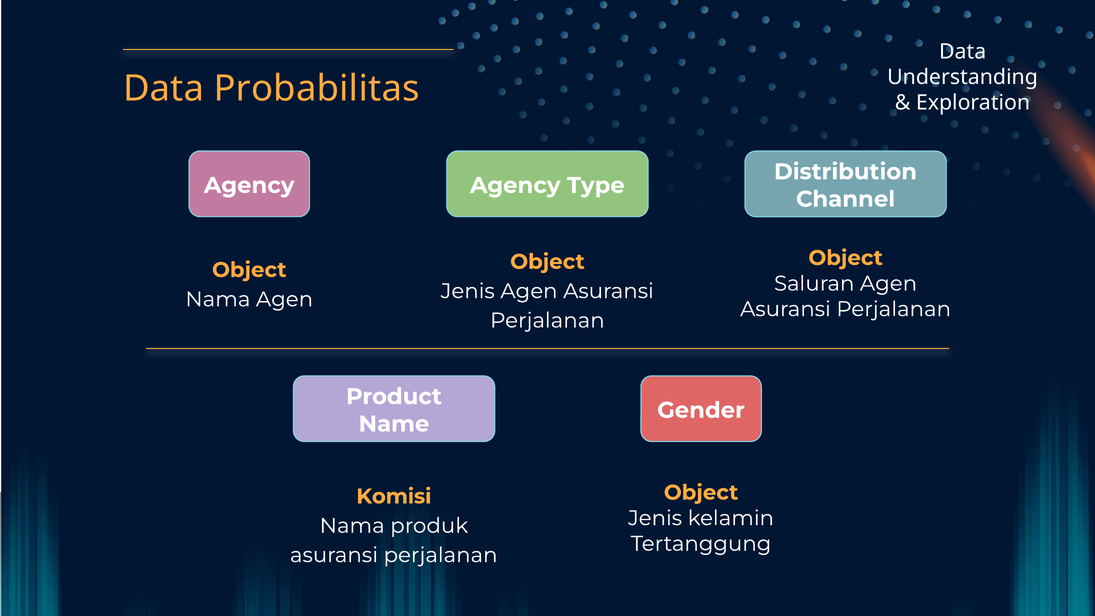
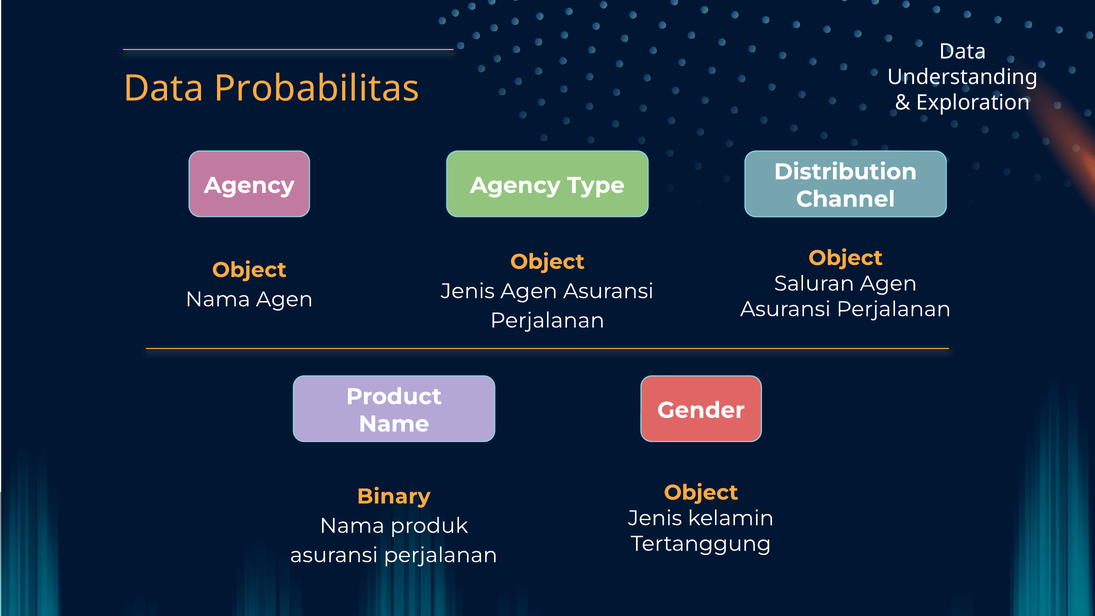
Komisi: Komisi -> Binary (394, 496)
